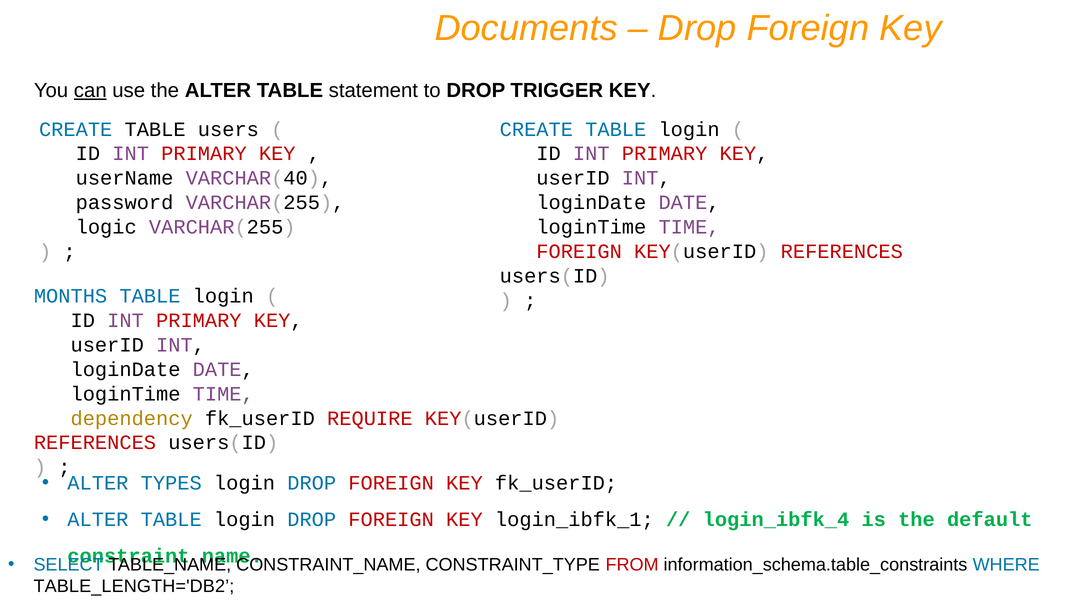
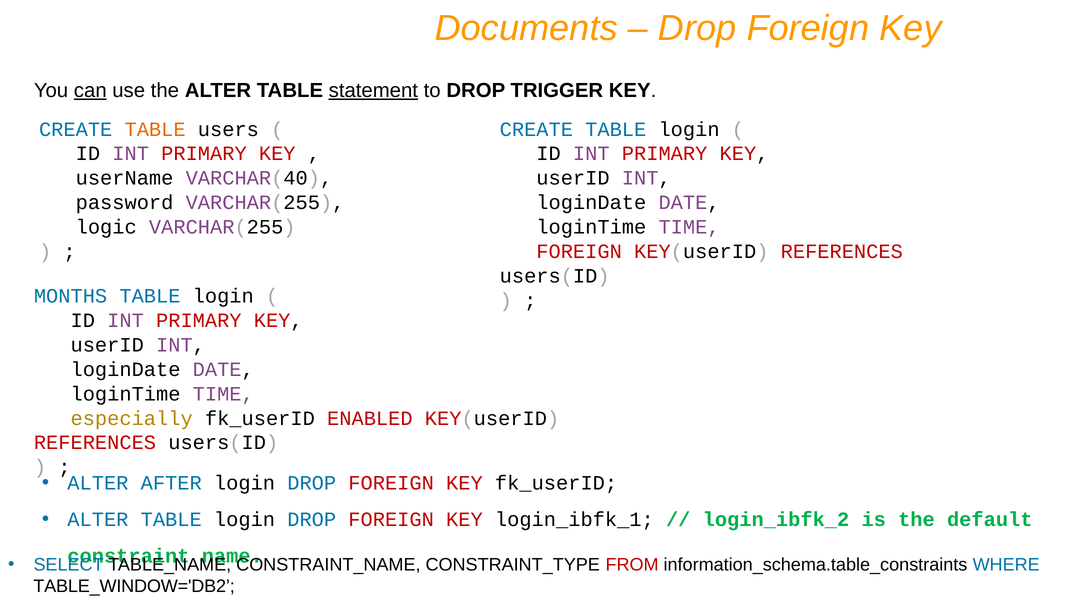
statement underline: none -> present (373, 90)
TABLE colour: black -> orange (155, 129)
dependency: dependency -> especially (132, 418)
REQUIRE: REQUIRE -> ENABLED (370, 418)
TYPES: TYPES -> AFTER (171, 483)
login_ibfk_4: login_ibfk_4 -> login_ibfk_2 (776, 519)
TABLE_LENGTH='DB2: TABLE_LENGTH='DB2 -> TABLE_WINDOW='DB2 (134, 586)
